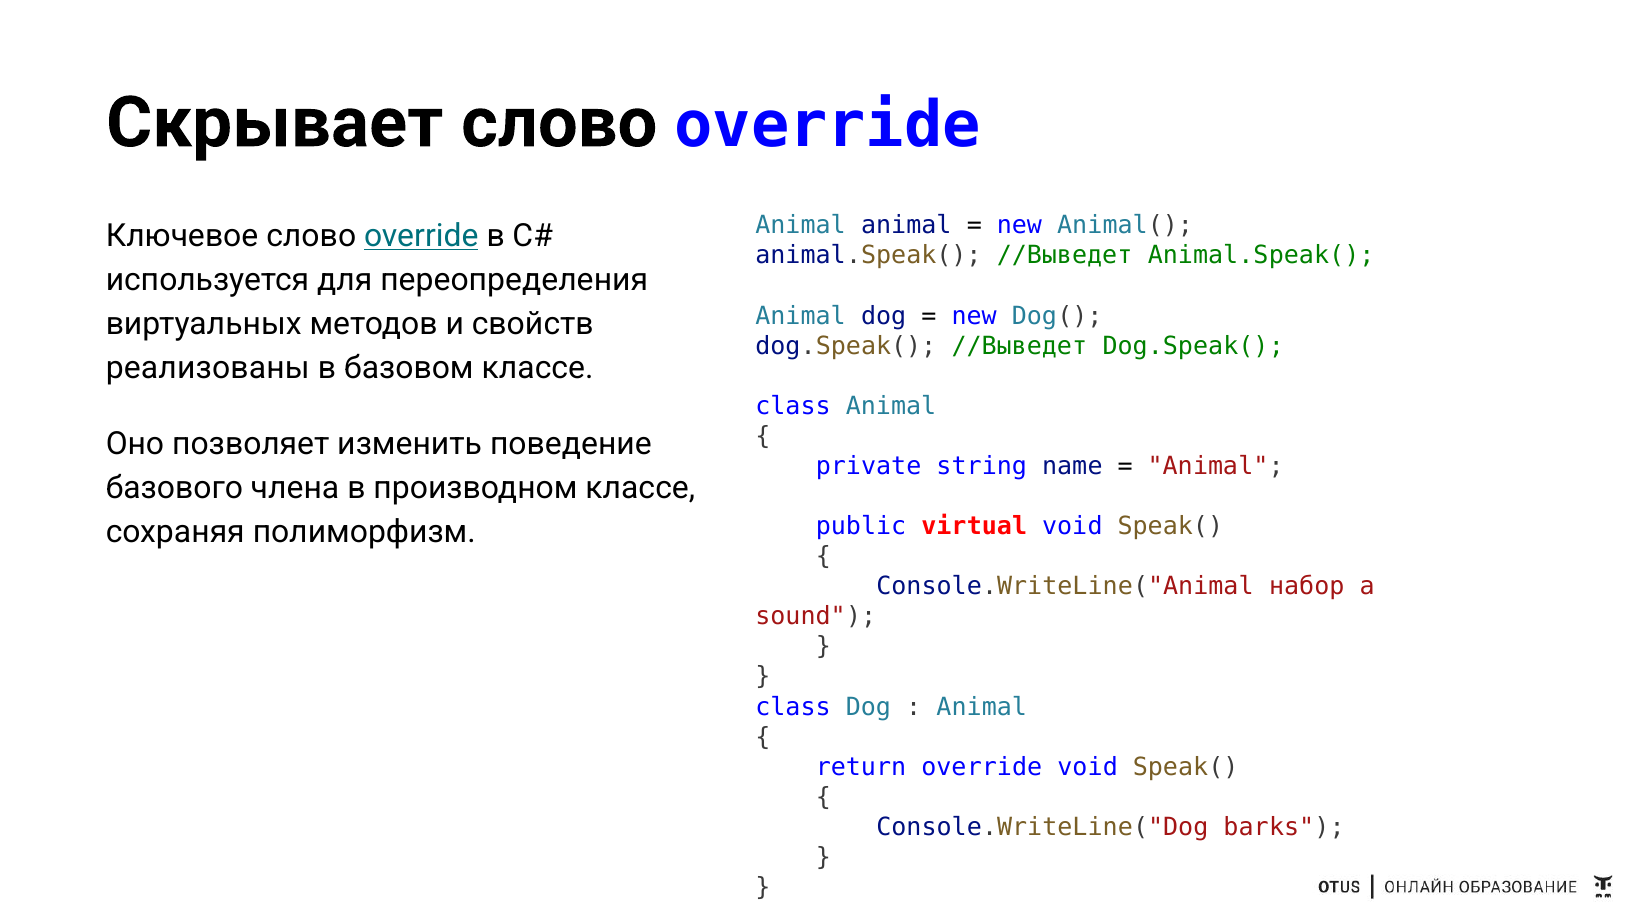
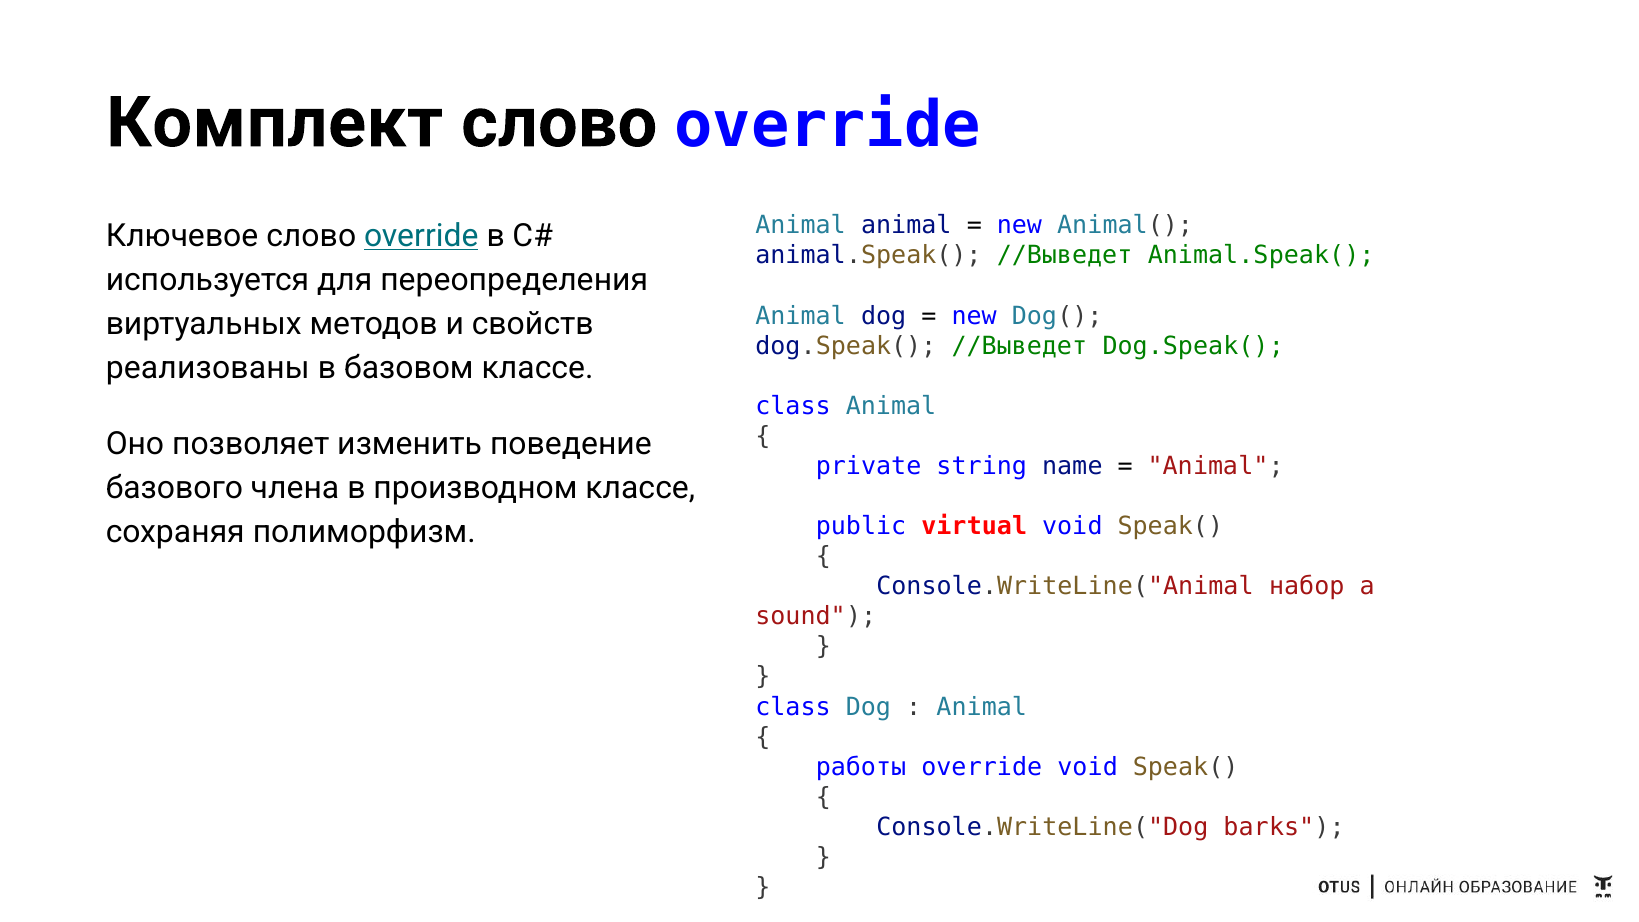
Скрывает: Скрывает -> Комплект (275, 123)
return: return -> работы (861, 767)
